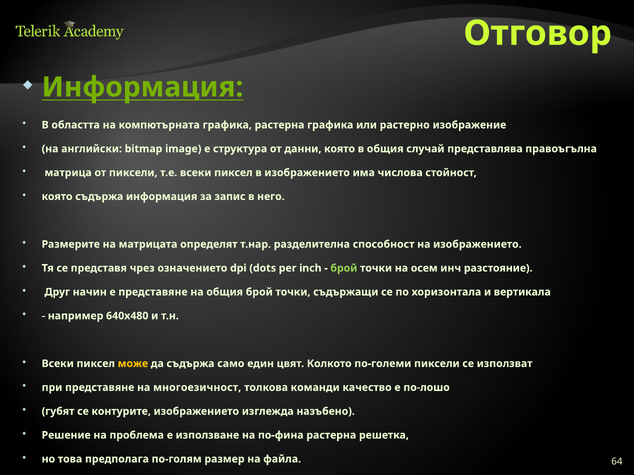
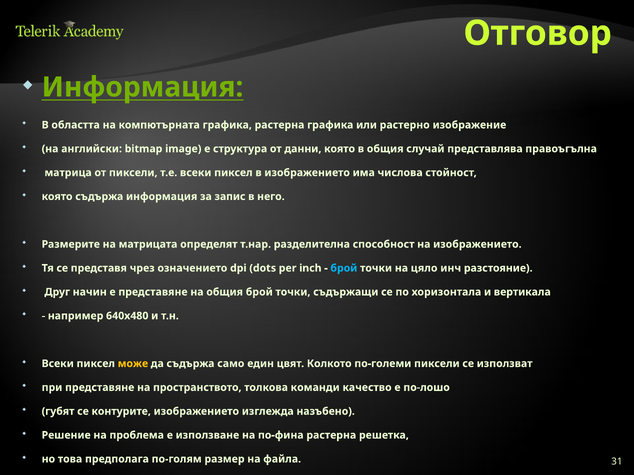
брой colour: light green -> light blue (344, 268)
осем: осем -> цяло (424, 268)
многоезичност: многоезичност -> пространството (197, 388)
64: 64 -> 31 (617, 462)
